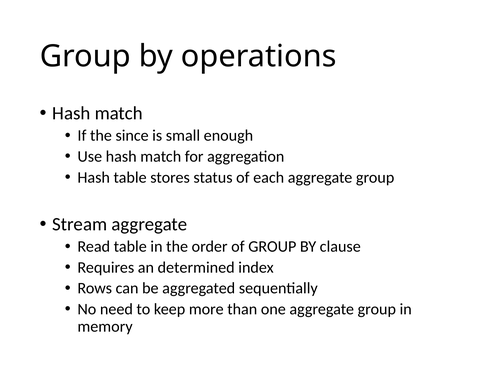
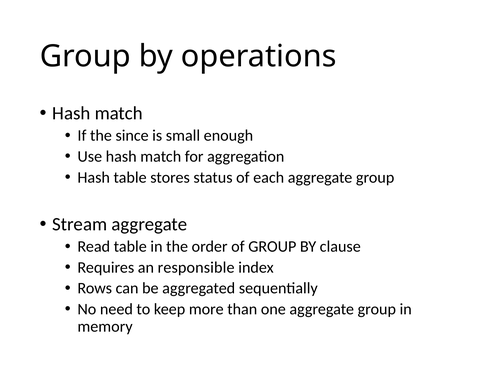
determined: determined -> responsible (196, 267)
